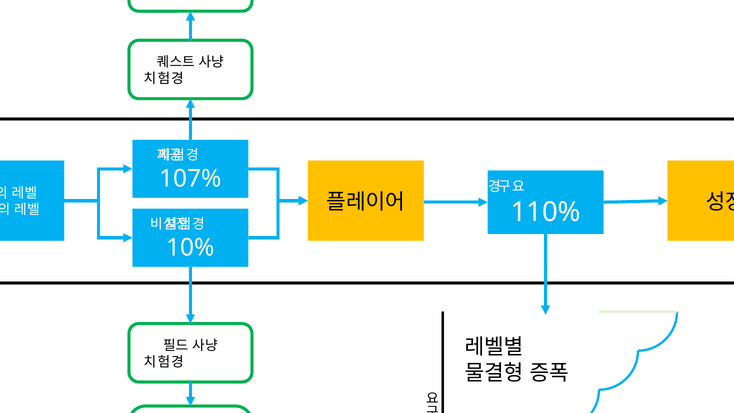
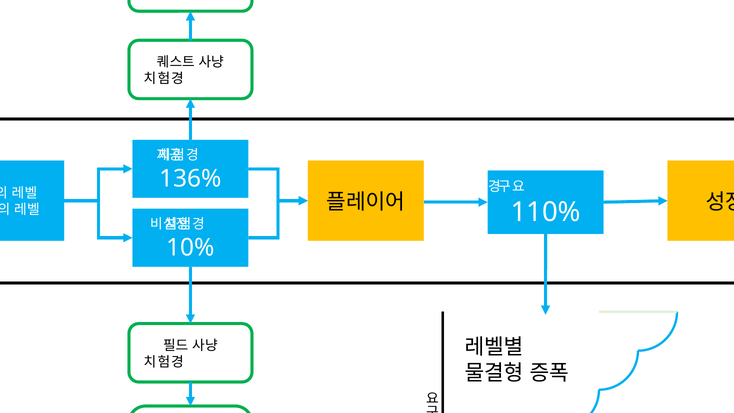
107%: 107% -> 136% (190, 179)
